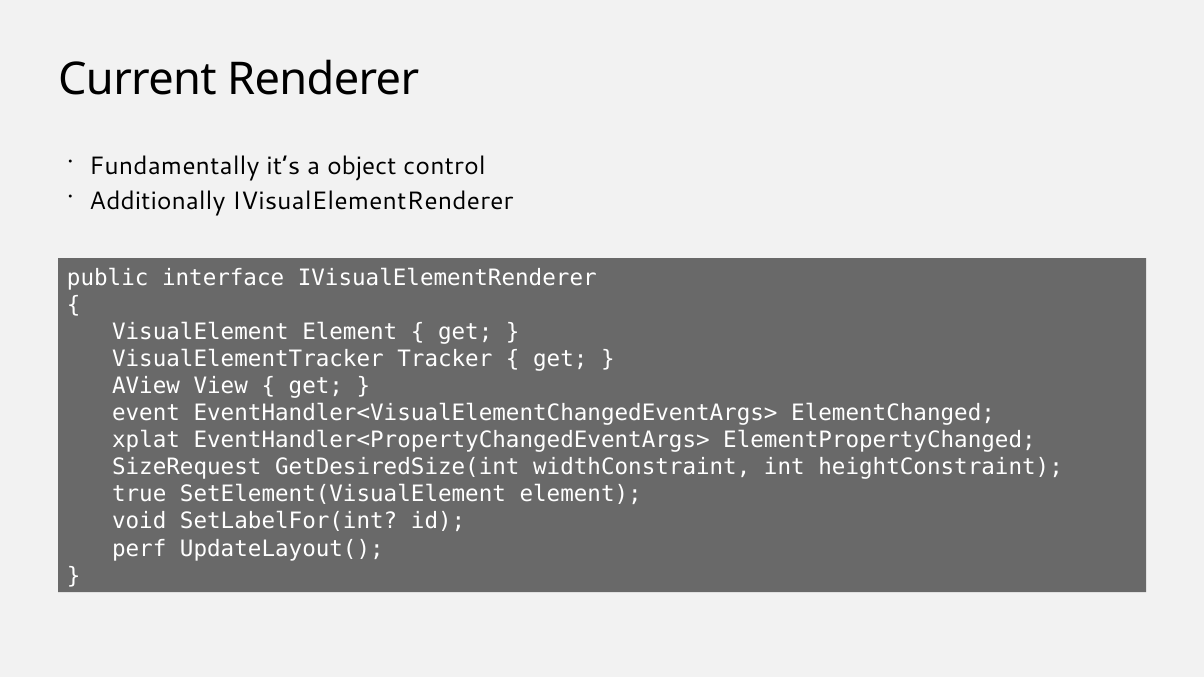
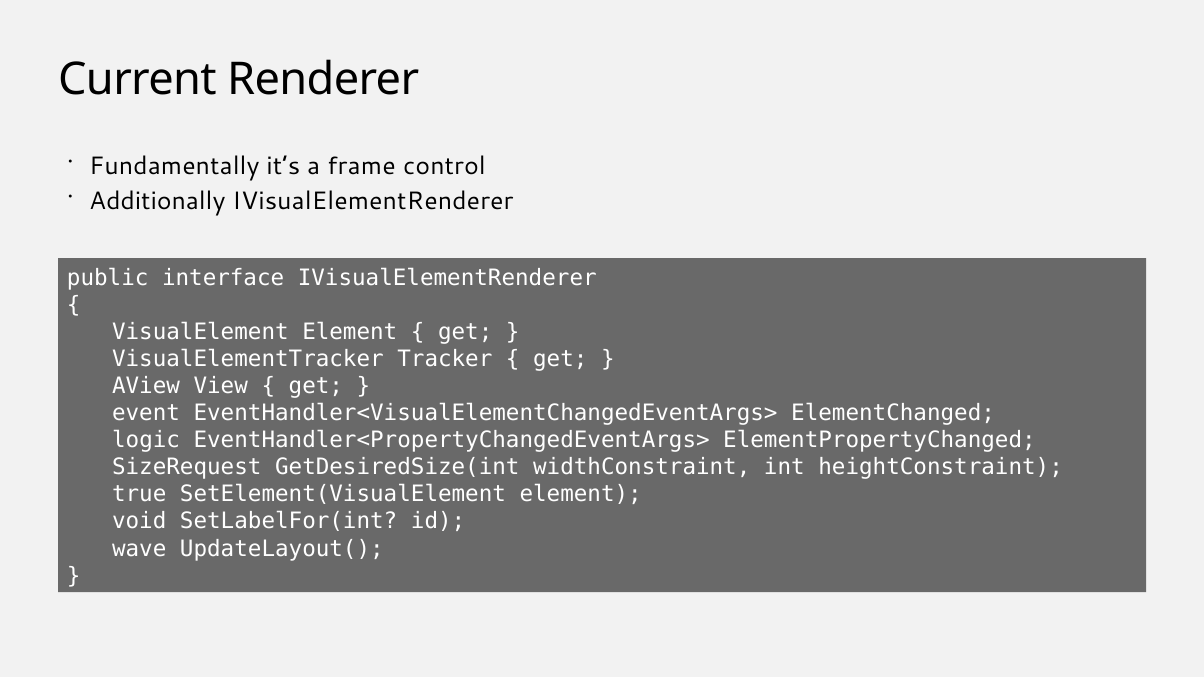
object: object -> frame (362, 166)
xplat: xplat -> logic (146, 440)
perf: perf -> wave (139, 549)
